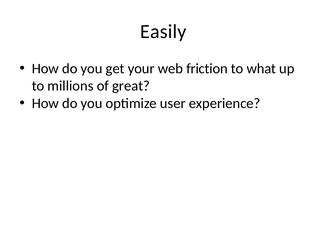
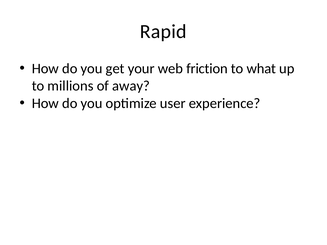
Easily: Easily -> Rapid (163, 32)
great: great -> away (131, 86)
